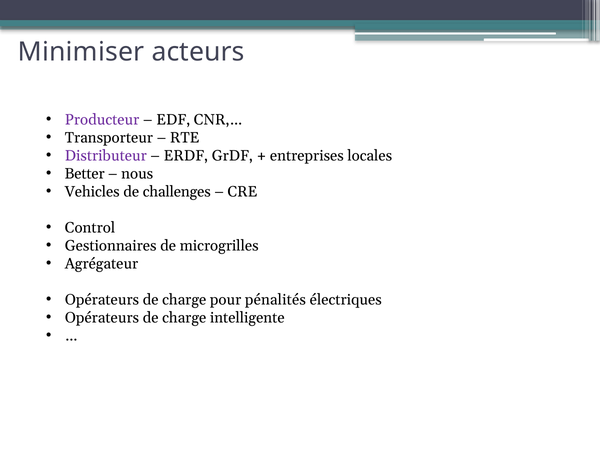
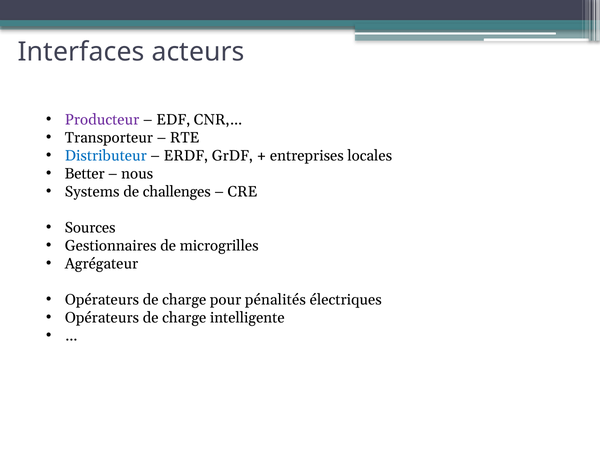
Minimiser: Minimiser -> Interfaces (81, 52)
Distributeur colour: purple -> blue (106, 156)
Vehicles: Vehicles -> Systems (92, 192)
Control: Control -> Sources (90, 228)
